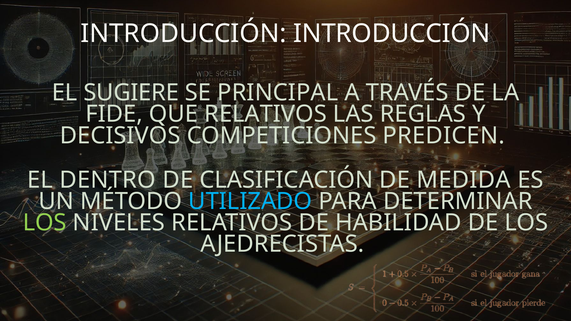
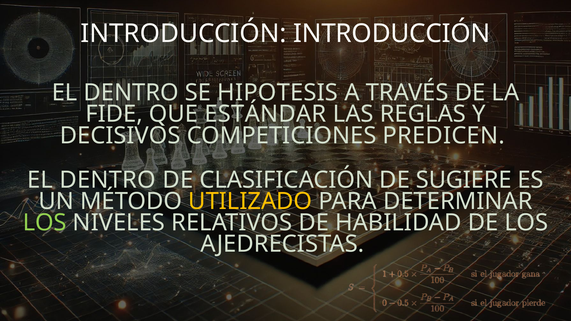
SUGIERE: SUGIERE -> DENTRO (131, 93)
PRINCIPAL: PRINCIPAL -> HIPOTESIS (278, 93)
QUE RELATIVOS: RELATIVOS -> ESTÁNDAR (265, 114)
MEDIDA: MEDIDA -> SUGIERE (464, 180)
UTILIZADO colour: light blue -> yellow (250, 201)
